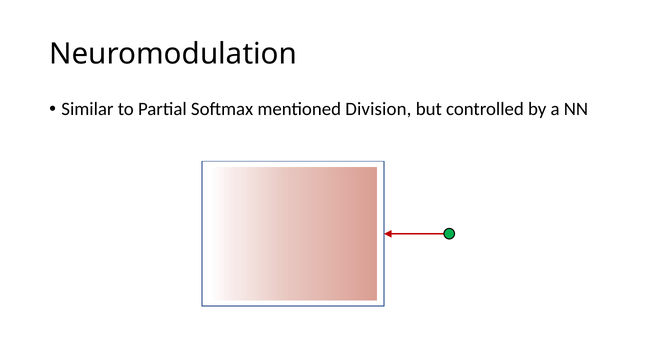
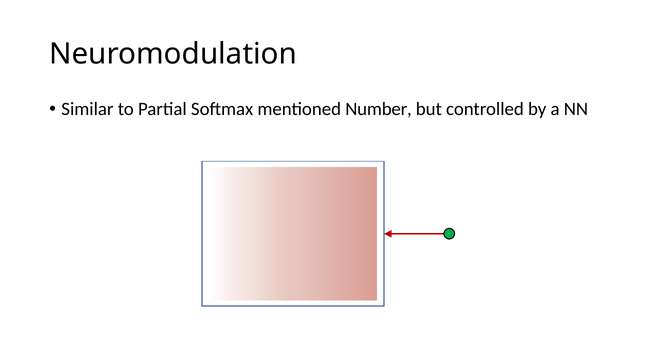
Division: Division -> Number (379, 109)
